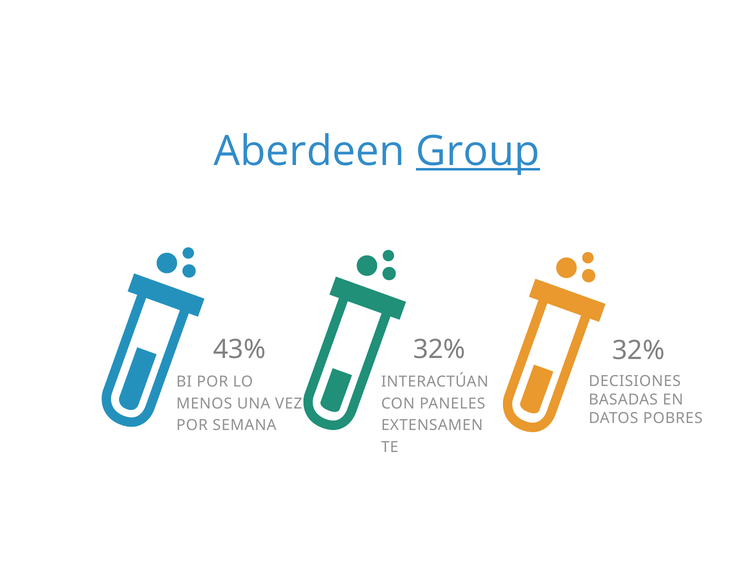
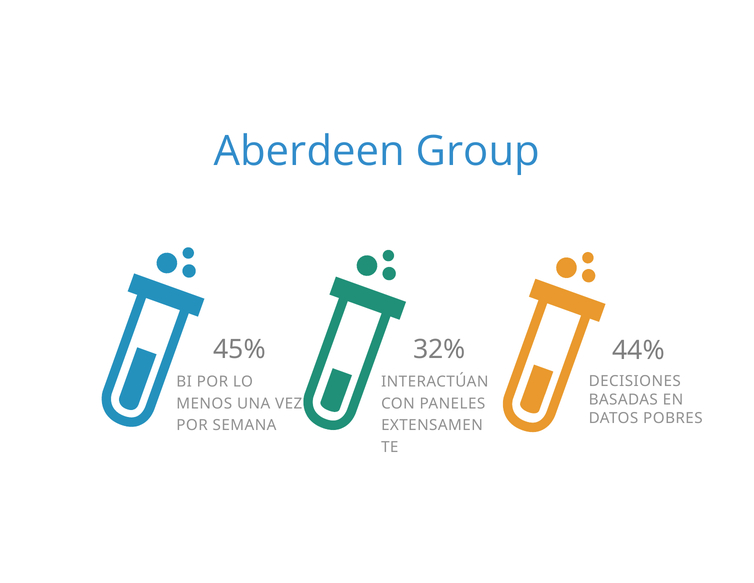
Group underline: present -> none (478, 151)
43%: 43% -> 45% (240, 349)
32% 32%: 32% -> 44% (639, 350)
